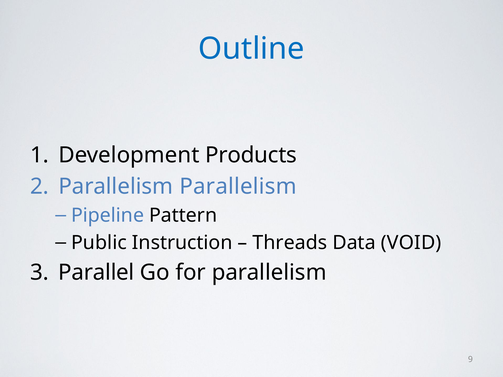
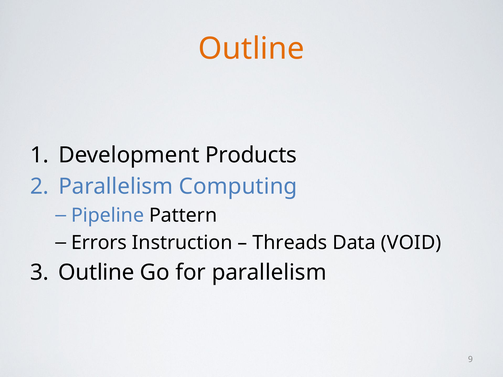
Outline colour: blue -> orange (251, 49)
Parallelism Parallelism: Parallelism -> Computing (238, 187)
Public: Public -> Errors (99, 243)
Parallel: Parallel -> Outline (96, 273)
